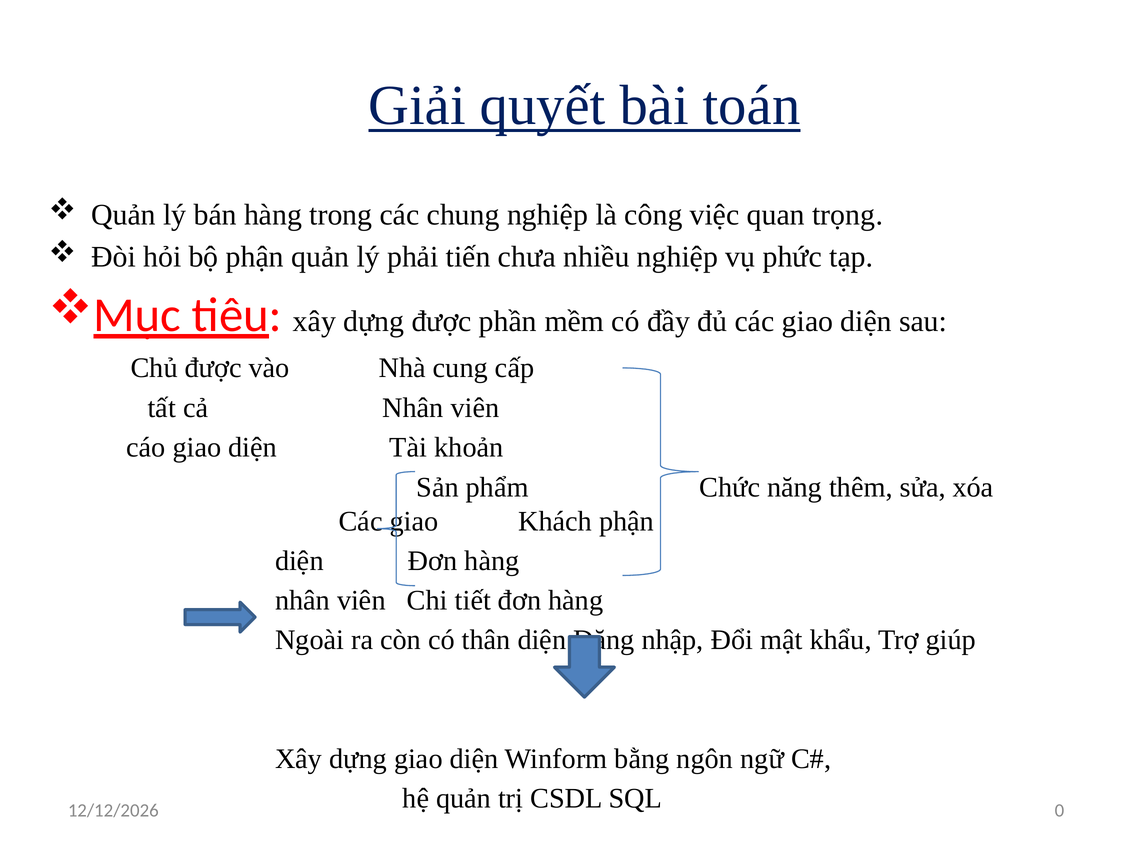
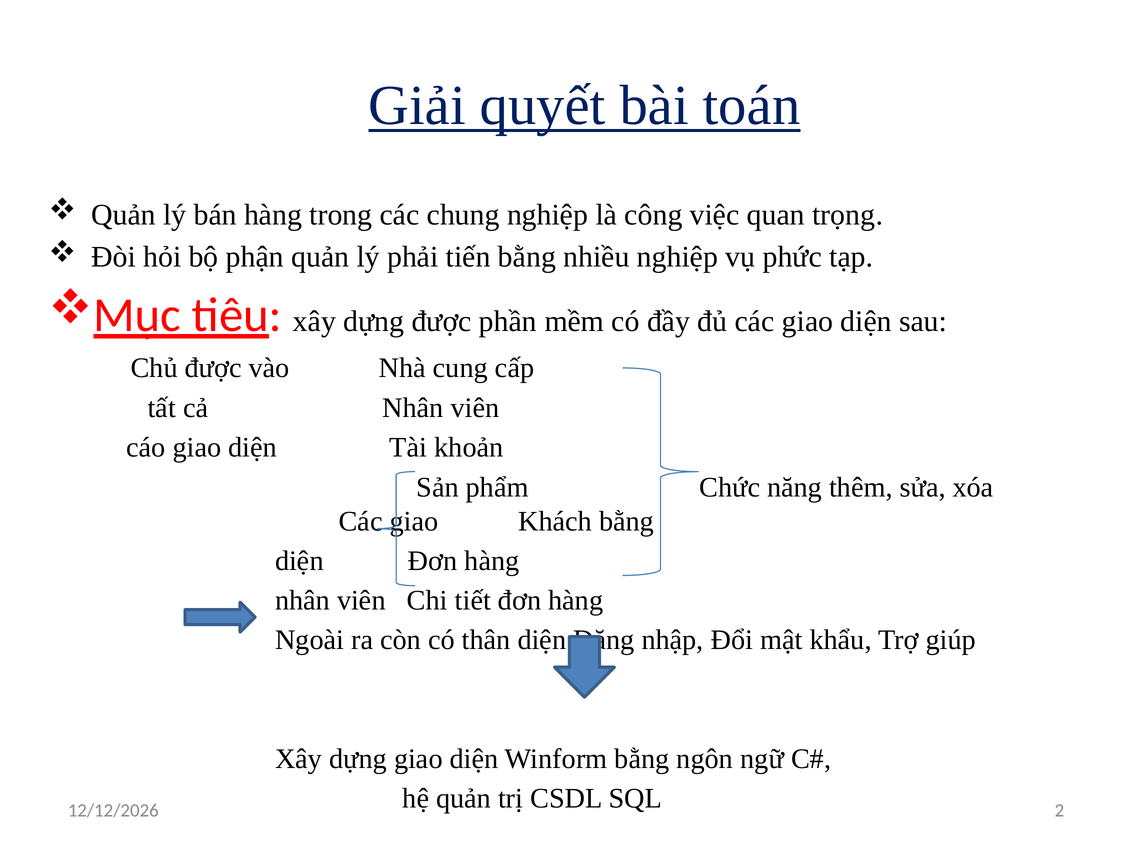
tiến chưa: chưa -> bằng (527, 257)
Khách phận: phận -> bằng (627, 521)
0: 0 -> 2 (1059, 811)
